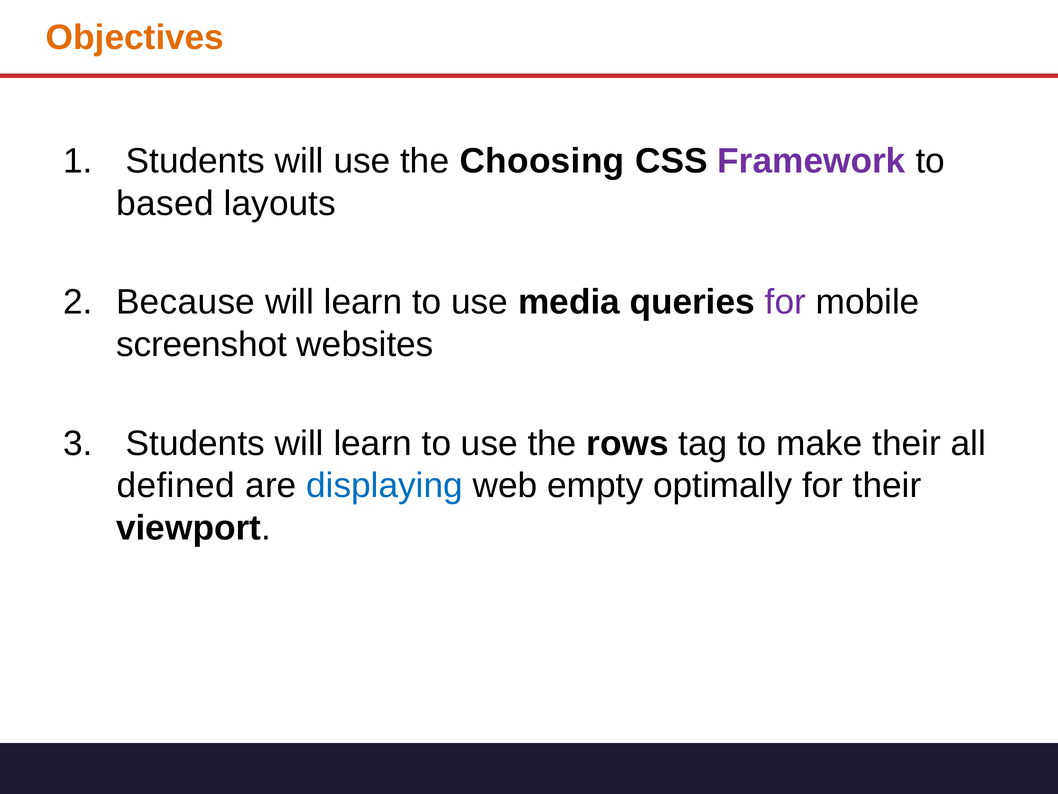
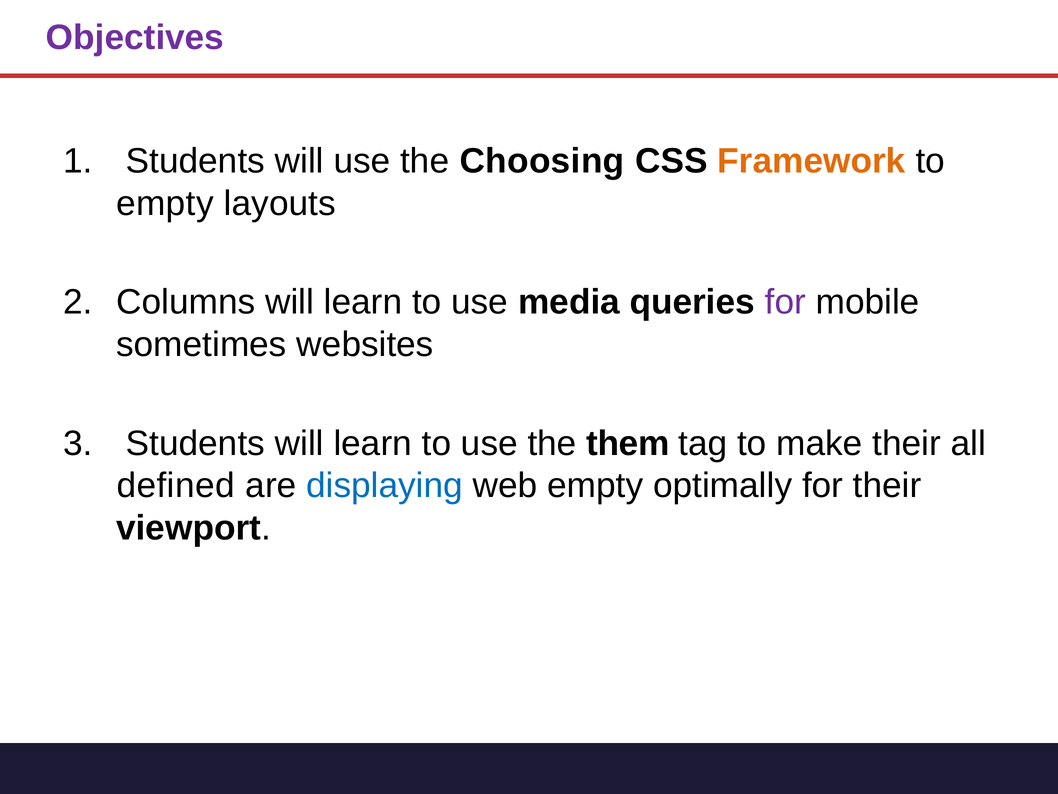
Objectives colour: orange -> purple (135, 38)
Framework colour: purple -> orange (811, 161)
based: based -> empty (165, 203)
Because: Because -> Columns (186, 302)
screenshot: screenshot -> sometimes (201, 344)
rows: rows -> them (628, 443)
